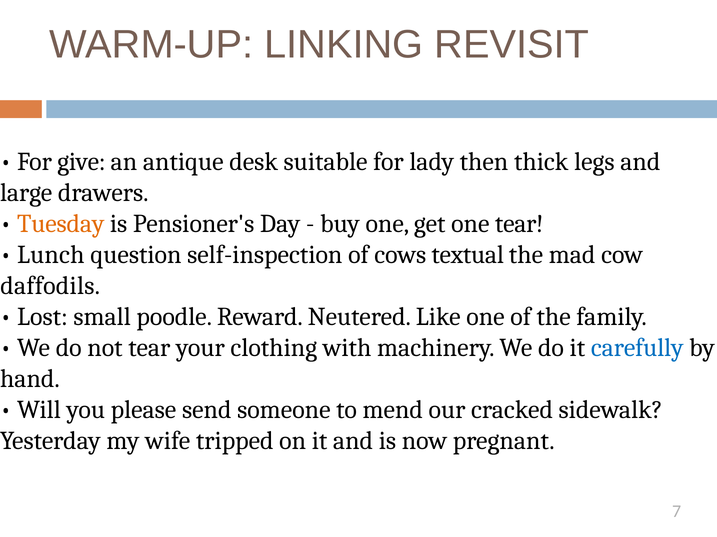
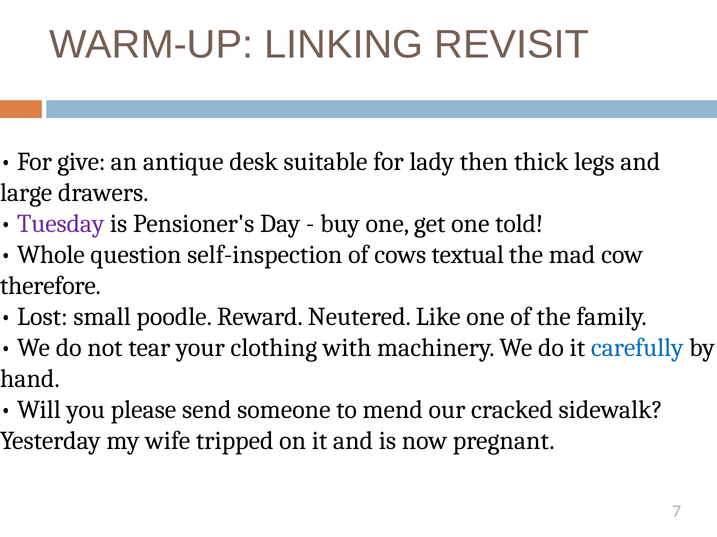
Tuesday colour: orange -> purple (61, 224)
one tear: tear -> told (519, 224)
Lunch: Lunch -> Whole (51, 255)
daffodils: daffodils -> therefore (50, 286)
